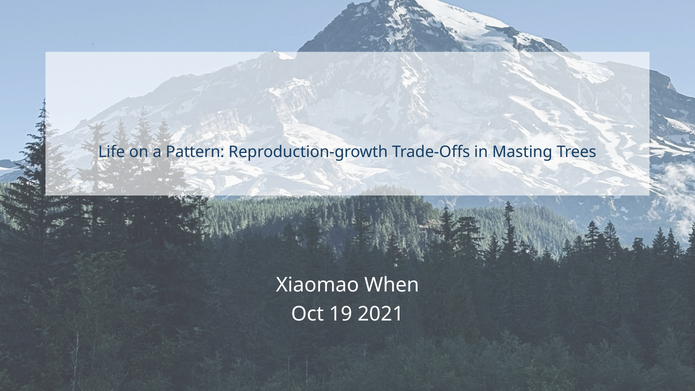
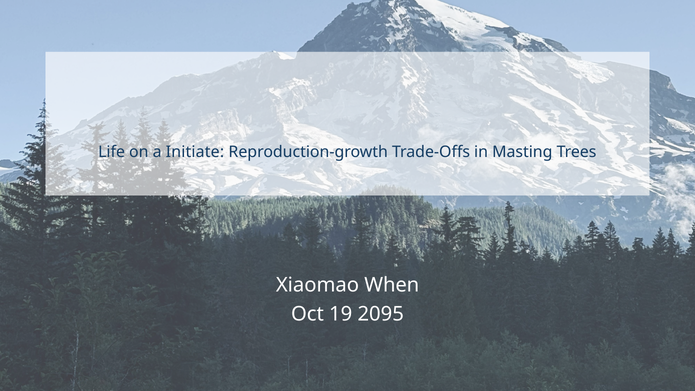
Pattern: Pattern -> Initiate (195, 152)
2021: 2021 -> 2095 (381, 314)
